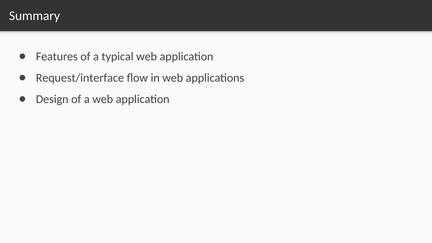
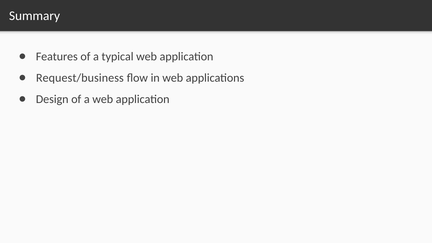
Request/interface: Request/interface -> Request/business (80, 78)
